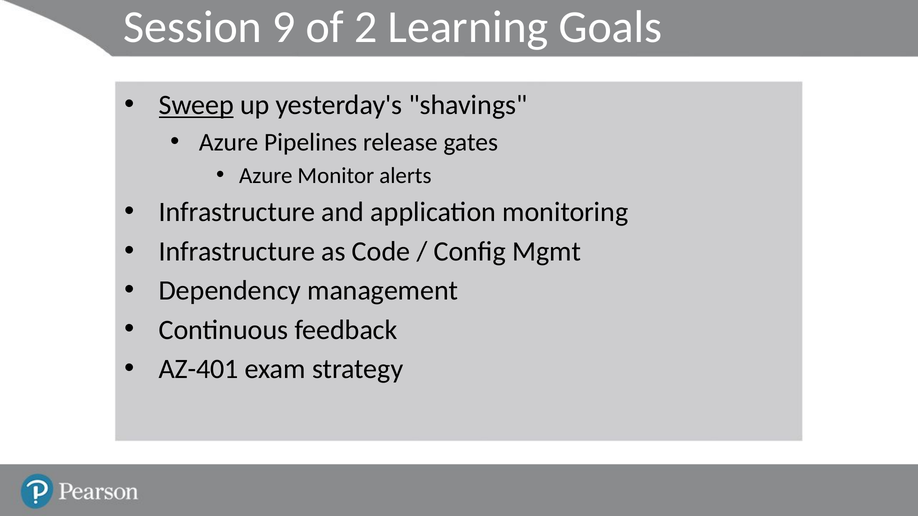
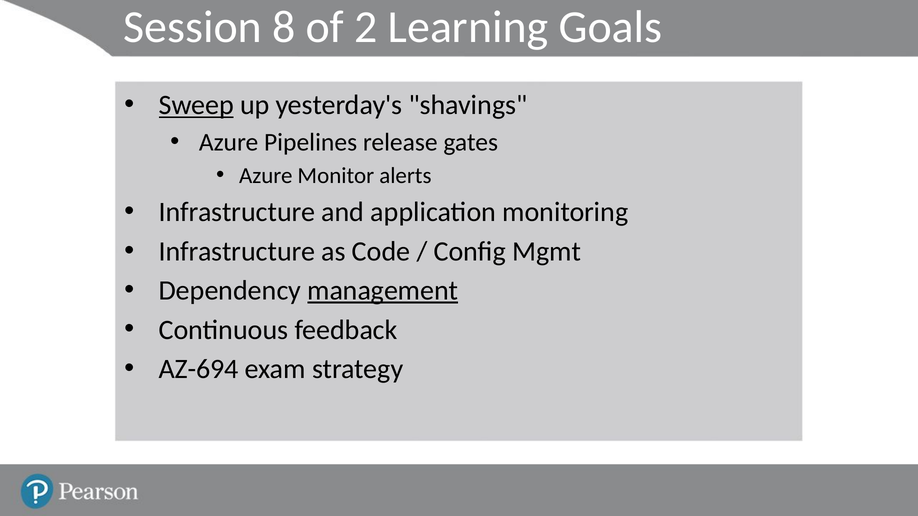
9: 9 -> 8 (284, 27)
management underline: none -> present (383, 291)
AZ-401: AZ-401 -> AZ-694 (199, 369)
